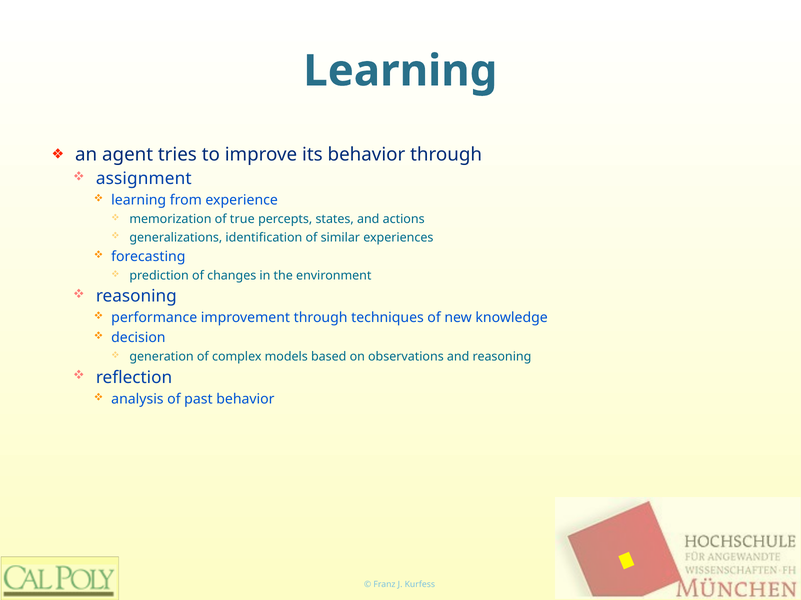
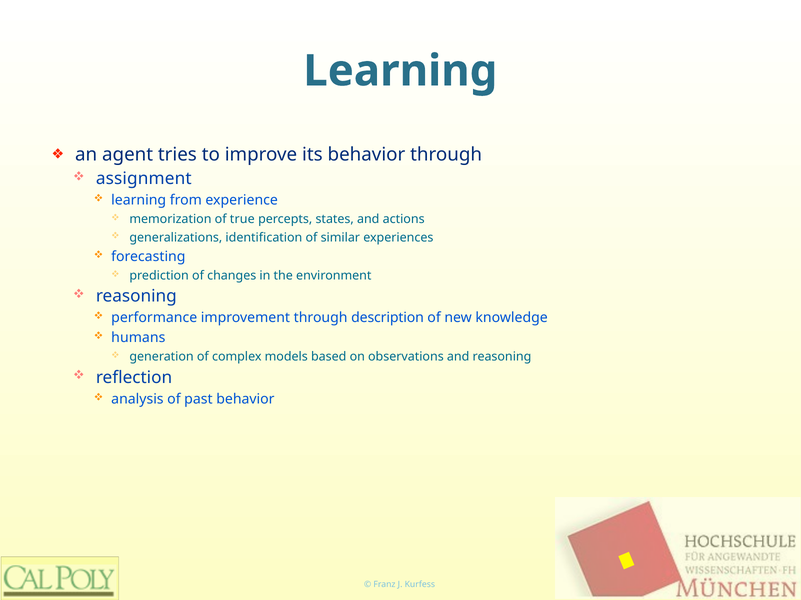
techniques: techniques -> description (388, 318)
decision: decision -> humans (138, 338)
